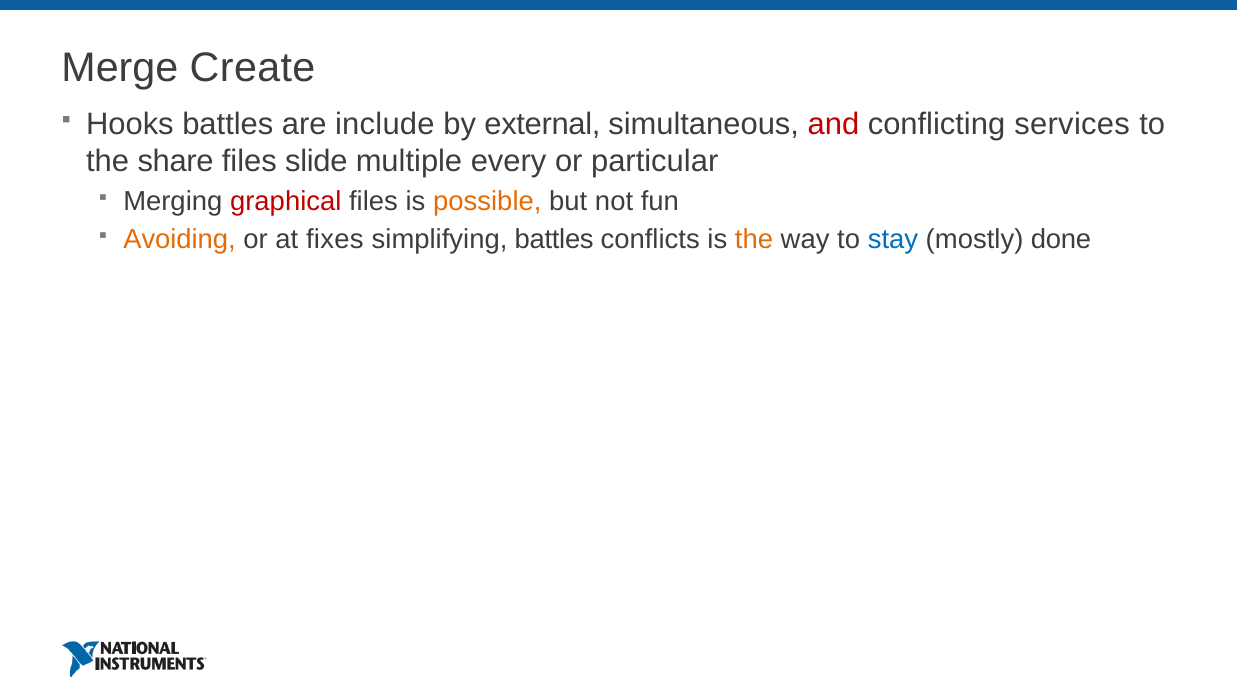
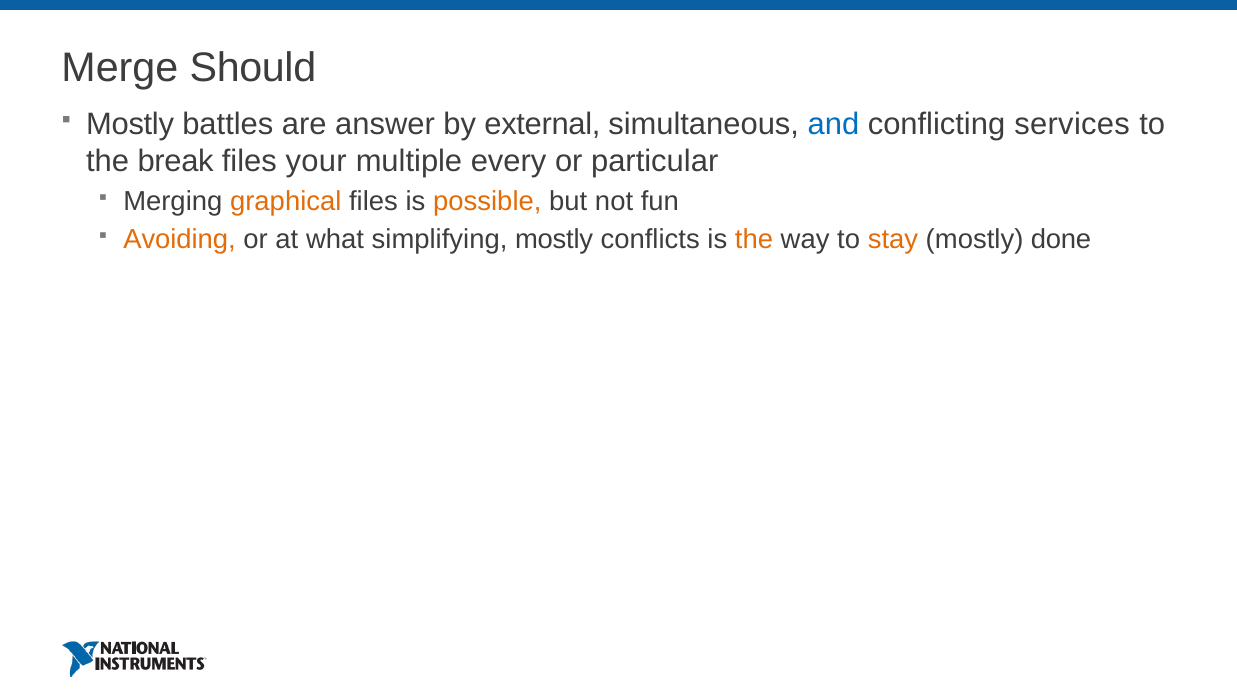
Create: Create -> Should (253, 68)
Hooks: Hooks -> Mostly (130, 124)
include: include -> answer (385, 124)
and colour: red -> blue (833, 124)
share: share -> break (176, 161)
slide: slide -> your (316, 161)
graphical colour: red -> orange (286, 201)
fixes: fixes -> what (335, 239)
simplifying battles: battles -> mostly (554, 239)
stay colour: blue -> orange (893, 239)
